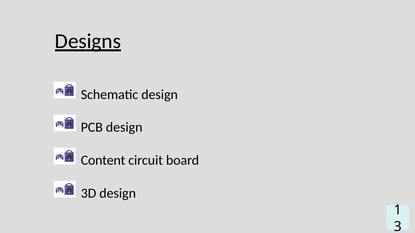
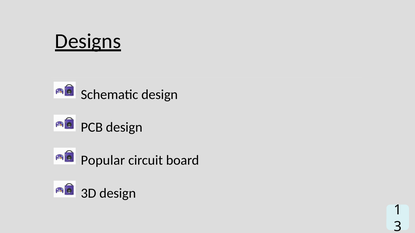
Content: Content -> Popular (103, 161)
